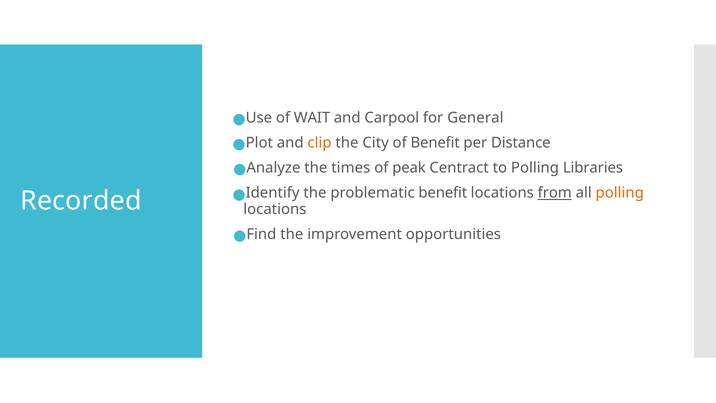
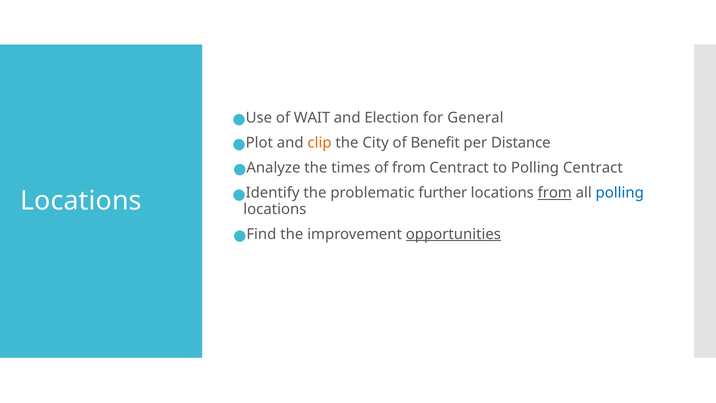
Carpool: Carpool -> Election (392, 118)
of peak: peak -> from (409, 168)
Polling Libraries: Libraries -> Centract (593, 168)
problematic benefit: benefit -> further (443, 193)
polling colour: orange -> blue (620, 193)
Recorded: Recorded -> Locations (81, 201)
opportunities underline: none -> present (453, 234)
